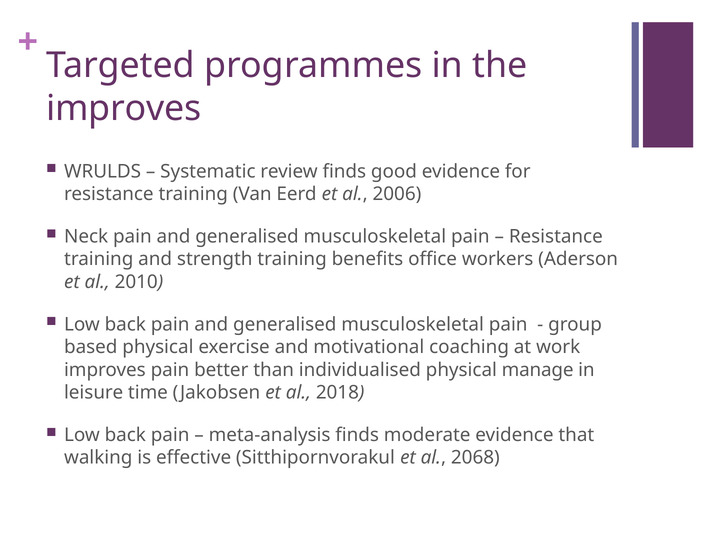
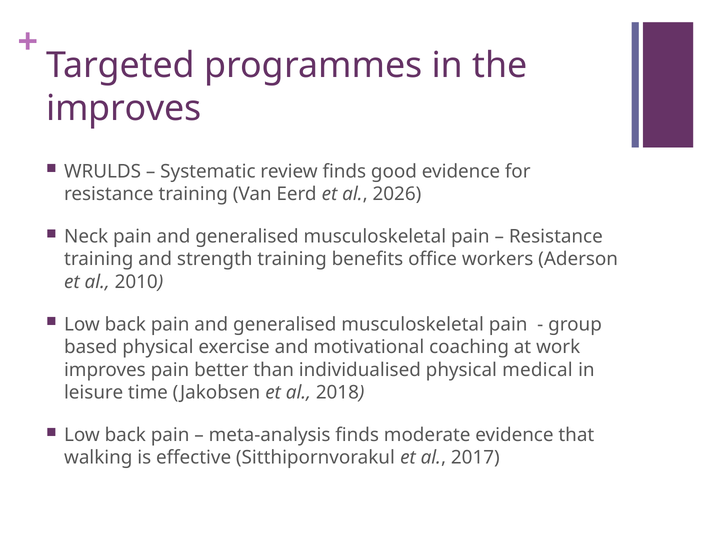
2006: 2006 -> 2026 (397, 194)
manage: manage -> medical (537, 370)
2068: 2068 -> 2017 (475, 458)
